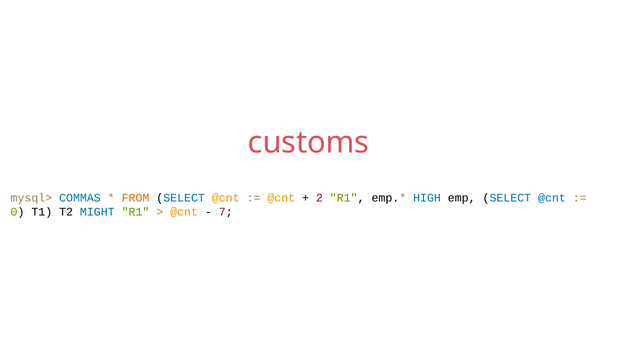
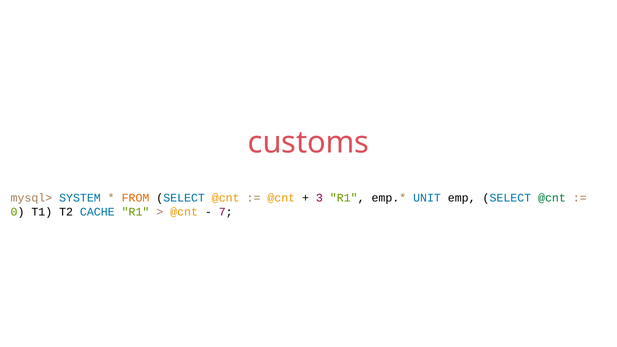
COMMAS: COMMAS -> SYSTEM (80, 198)
2: 2 -> 3 (319, 198)
HIGH: HIGH -> UNIT (427, 198)
@cnt colour: blue -> green (552, 198)
MIGHT: MIGHT -> CACHE (97, 212)
